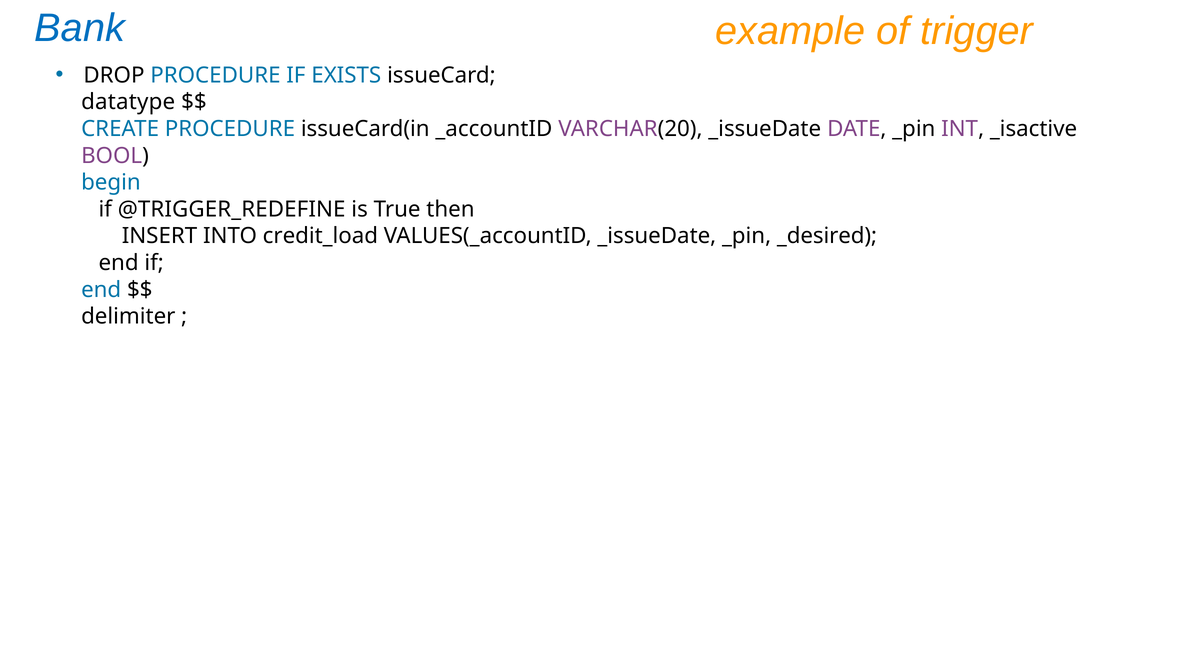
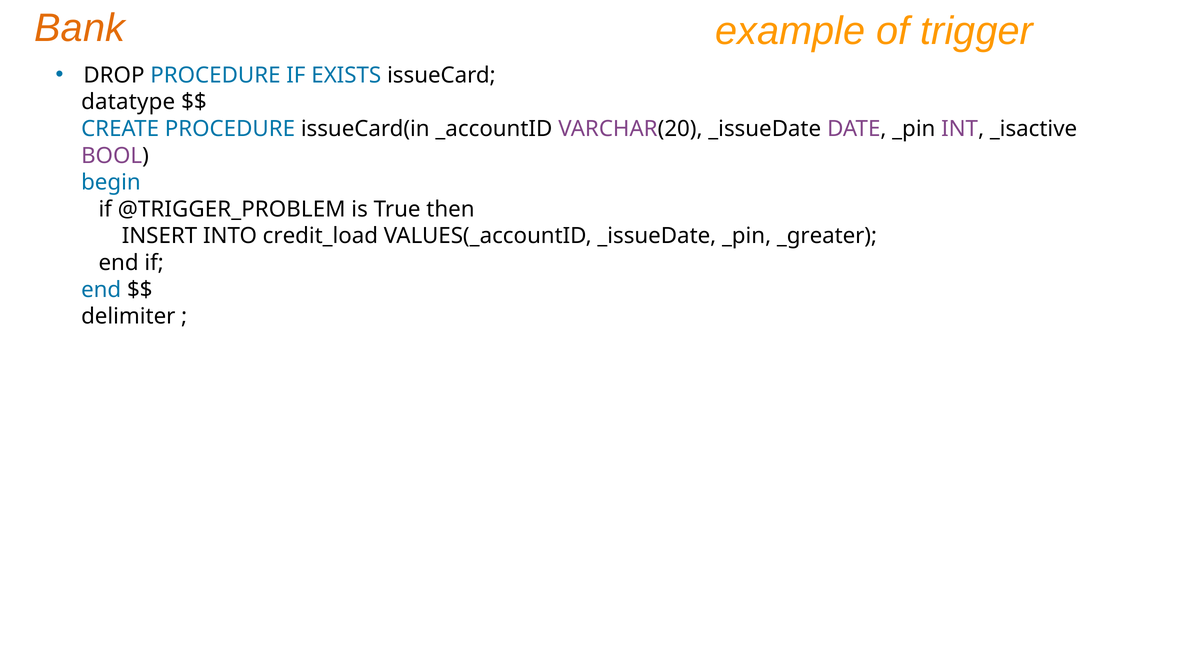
Bank colour: blue -> orange (80, 28)
@TRIGGER_REDEFINE: @TRIGGER_REDEFINE -> @TRIGGER_PROBLEM (232, 209)
_desired: _desired -> _greater (827, 236)
